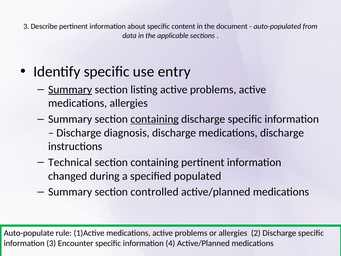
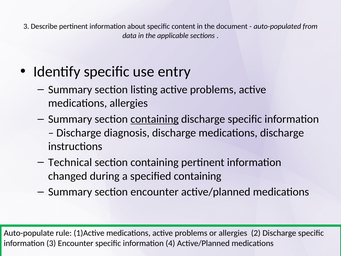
Summary underline: present -> none (70, 89)
specified populated: populated -> containing (198, 176)
section controlled: controlled -> encounter (155, 192)
